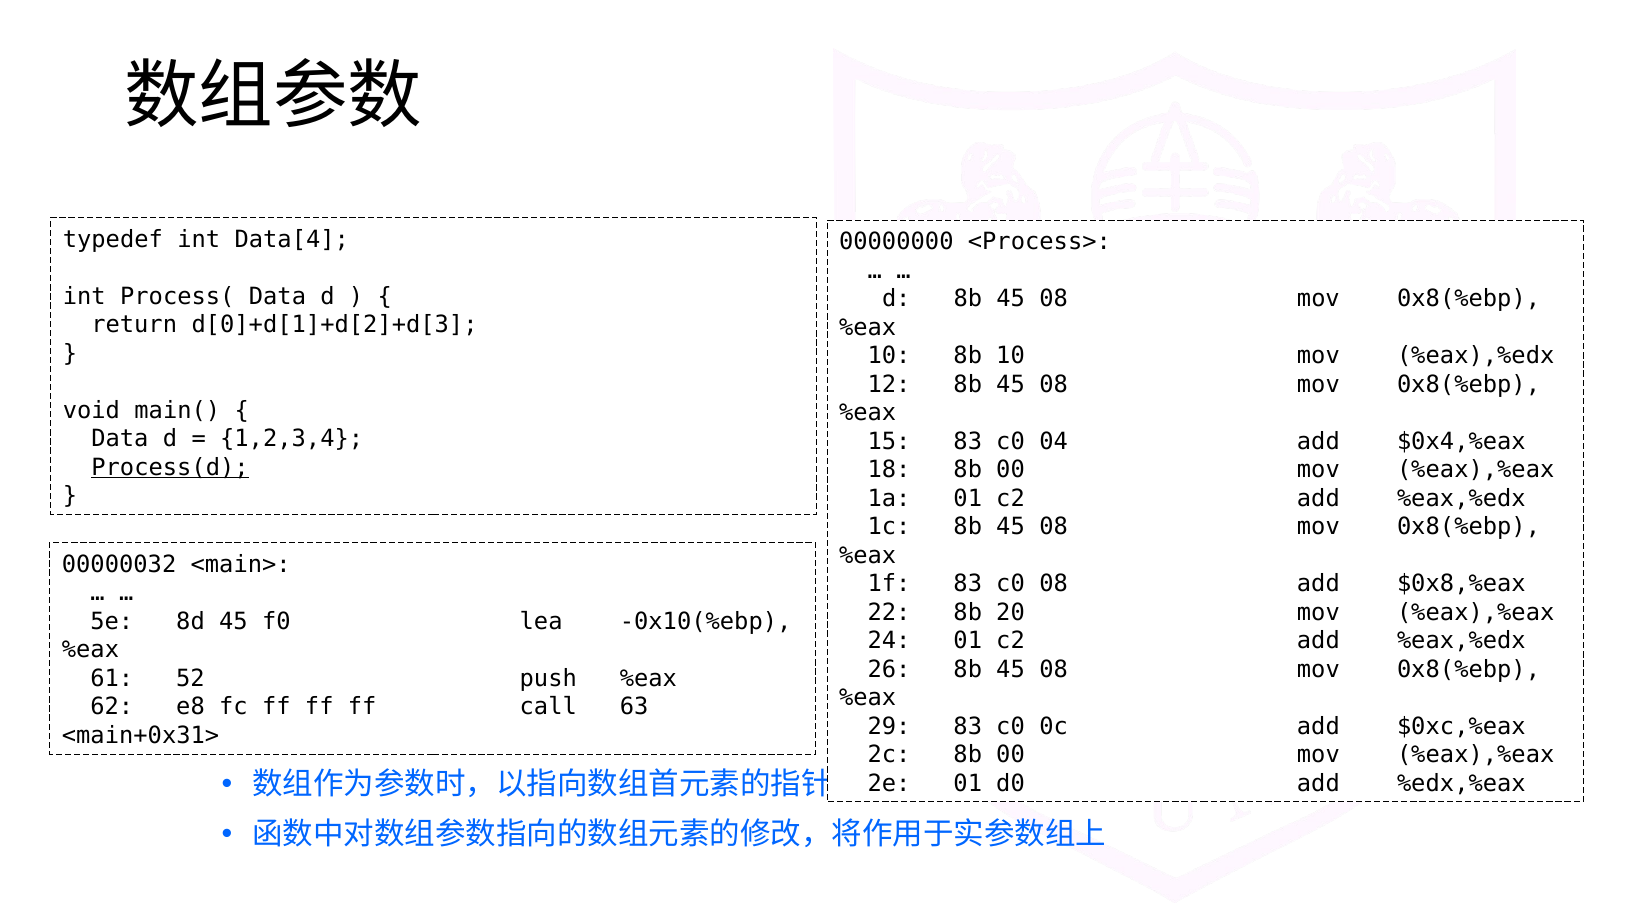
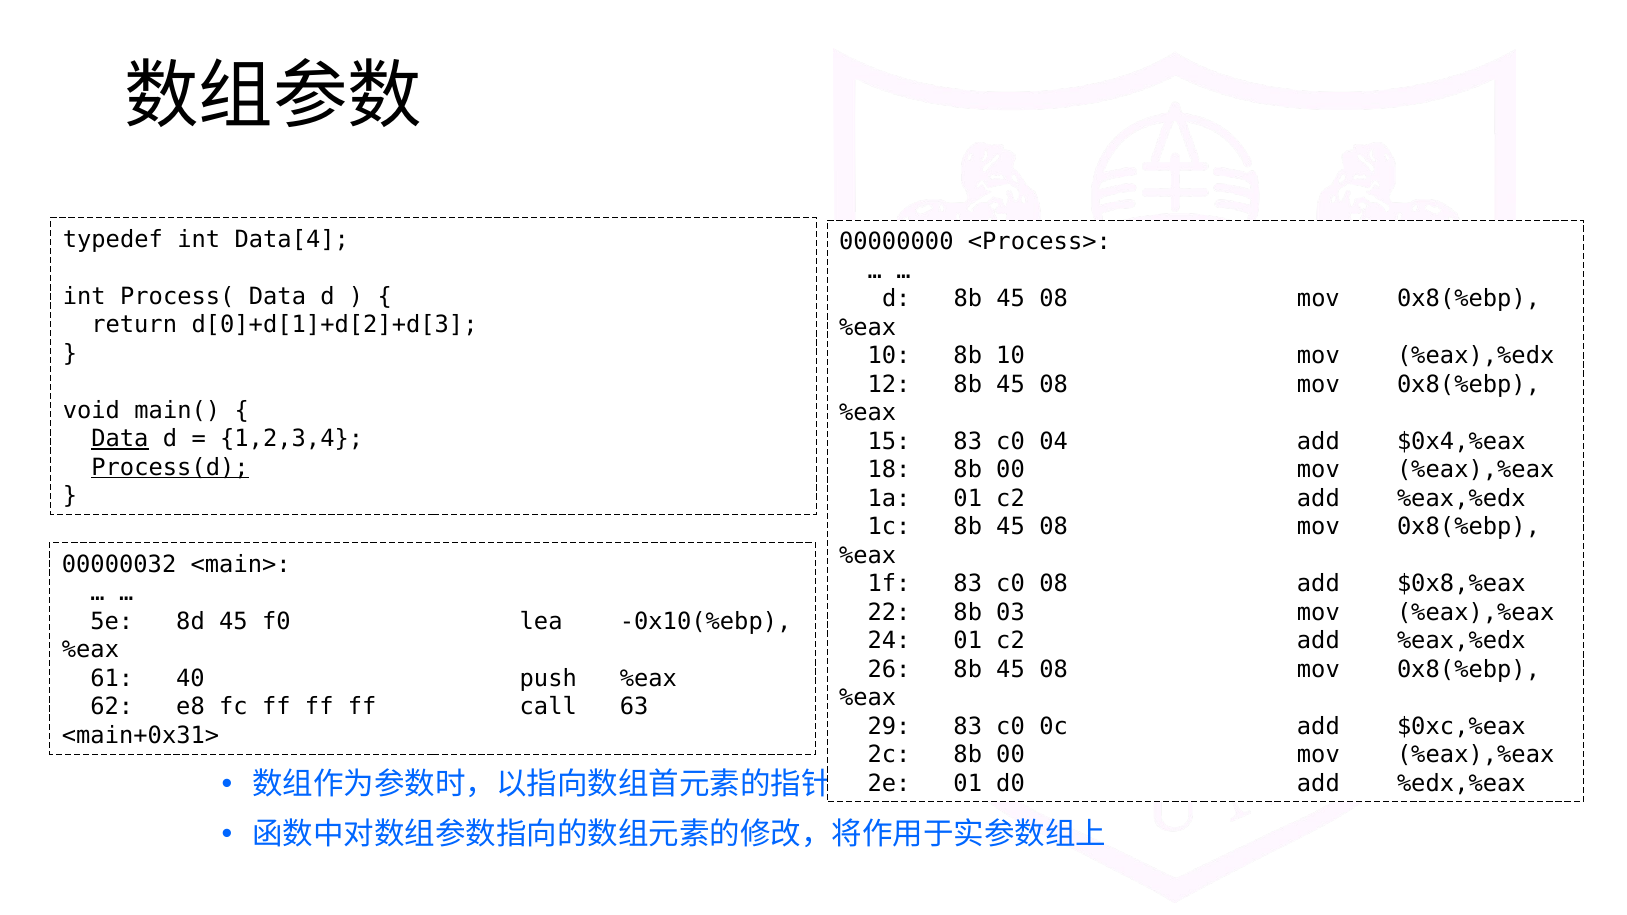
Data underline: none -> present (120, 439)
20: 20 -> 03 (1011, 612)
52: 52 -> 40 (190, 679)
